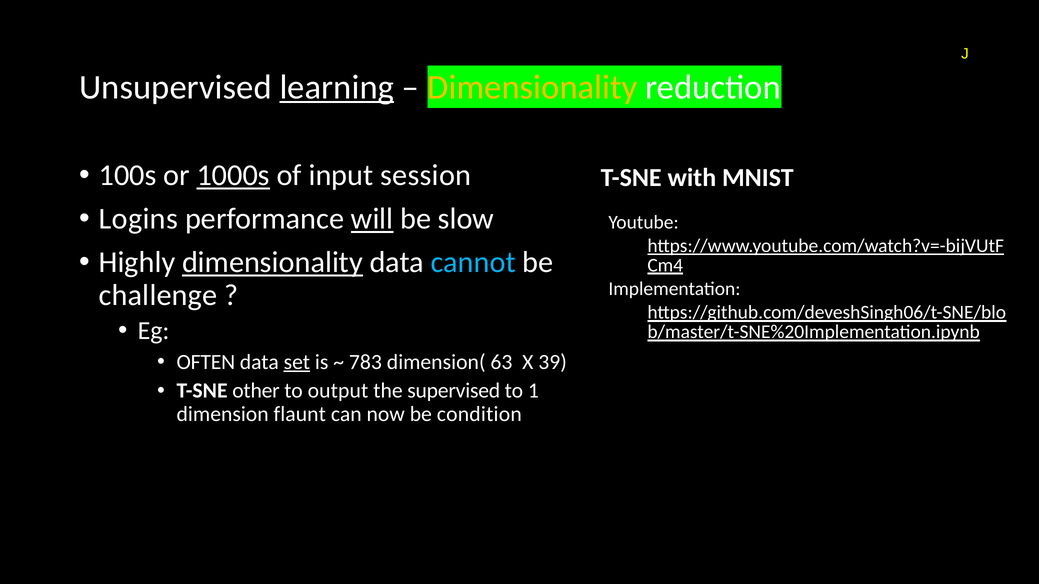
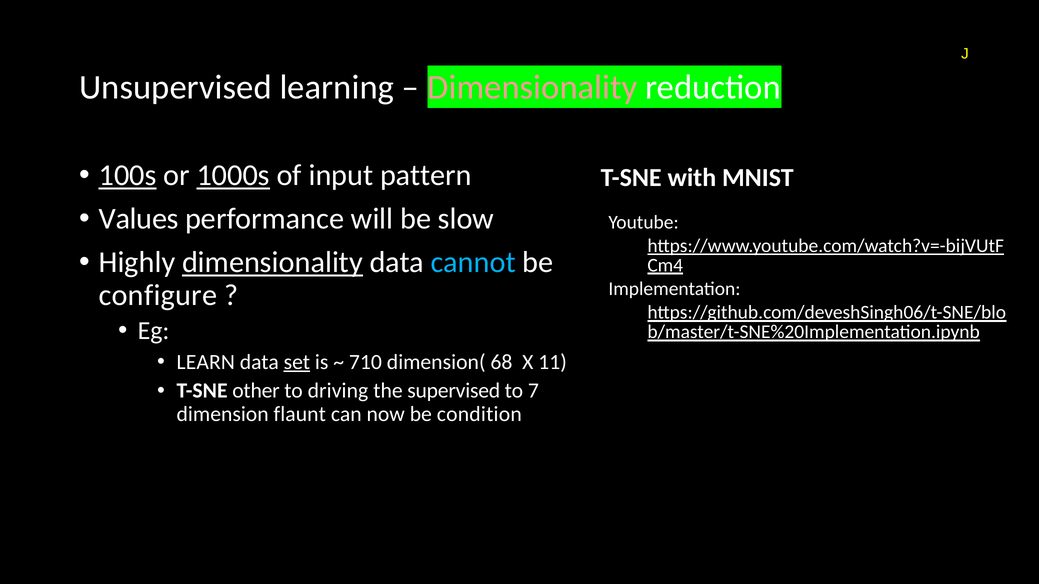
learning underline: present -> none (337, 87)
Dimensionality colour: yellow -> pink (532, 87)
100s underline: none -> present (128, 176)
session: session -> pattern (426, 176)
Logins: Logins -> Values (139, 219)
will underline: present -> none (372, 219)
challenge: challenge -> configure (158, 295)
OFTEN: OFTEN -> LEARN (206, 362)
783: 783 -> 710 (365, 362)
63: 63 -> 68 (501, 362)
39: 39 -> 11 (553, 362)
output: output -> driving (338, 391)
1: 1 -> 7 (533, 391)
